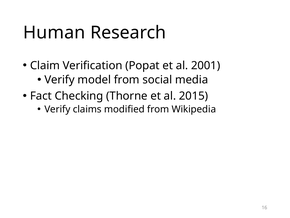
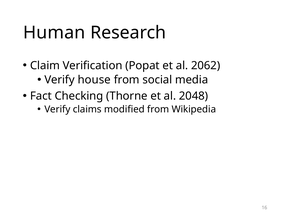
2001: 2001 -> 2062 (206, 65)
model: model -> house (94, 80)
2015: 2015 -> 2048 (194, 96)
